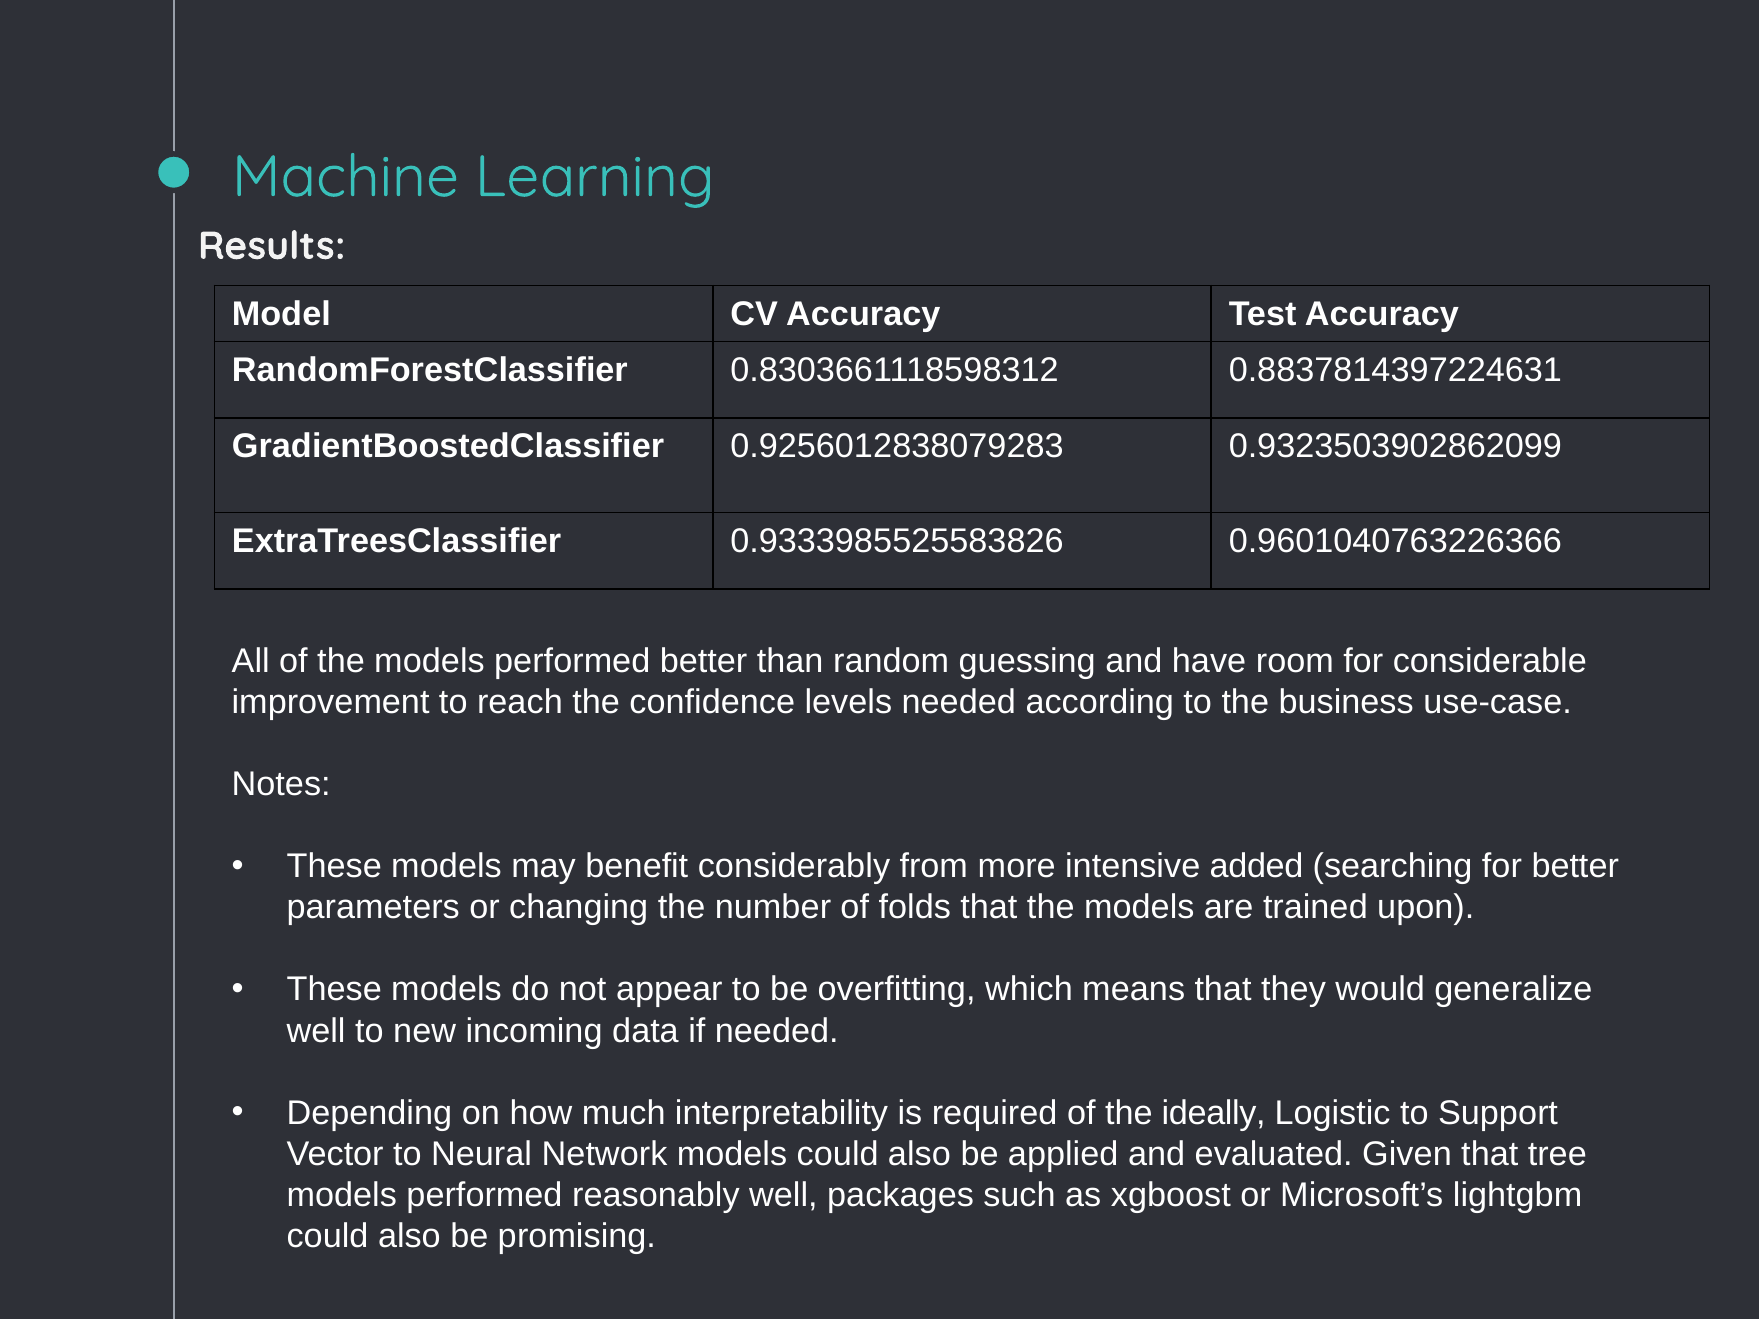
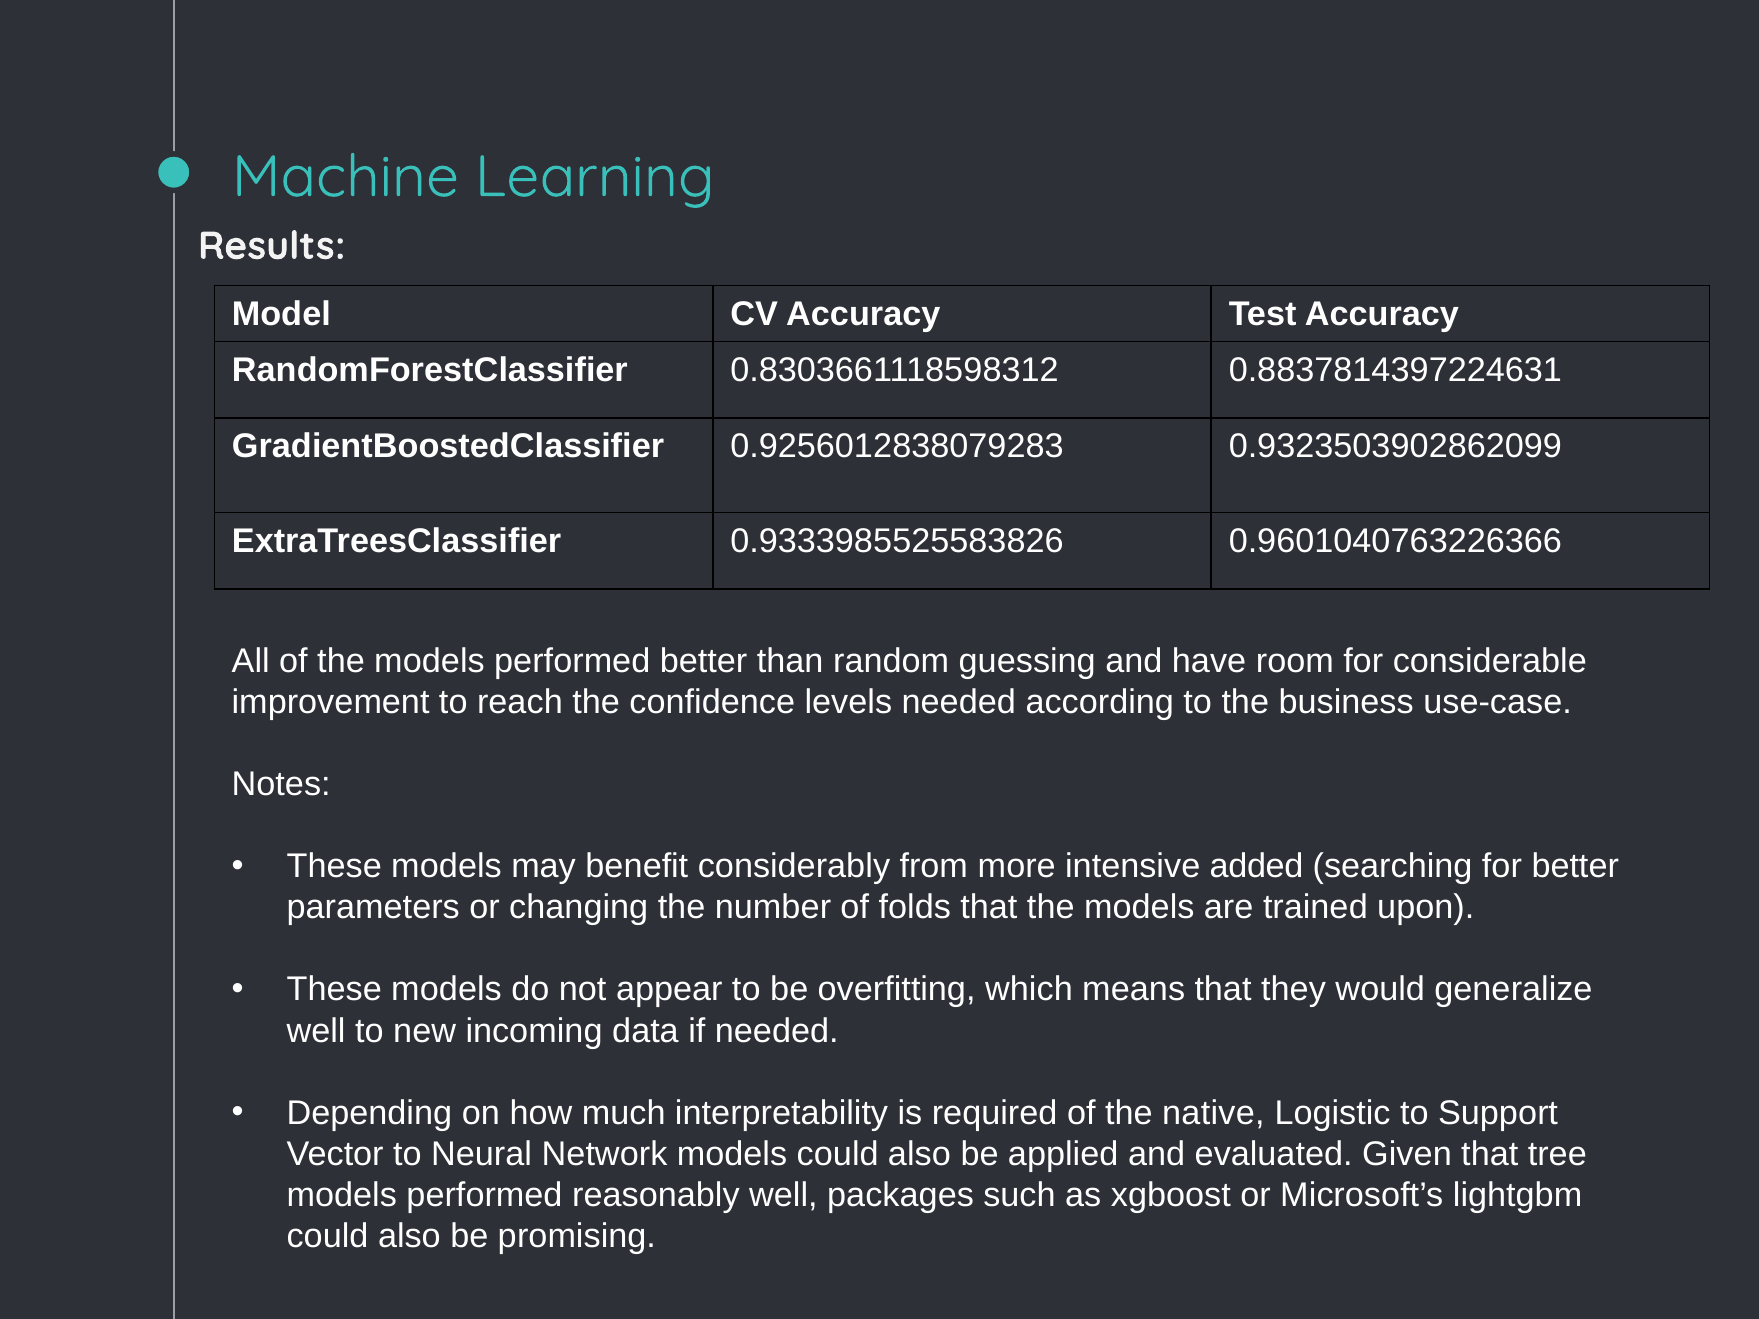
ideally: ideally -> native (1213, 1113)
